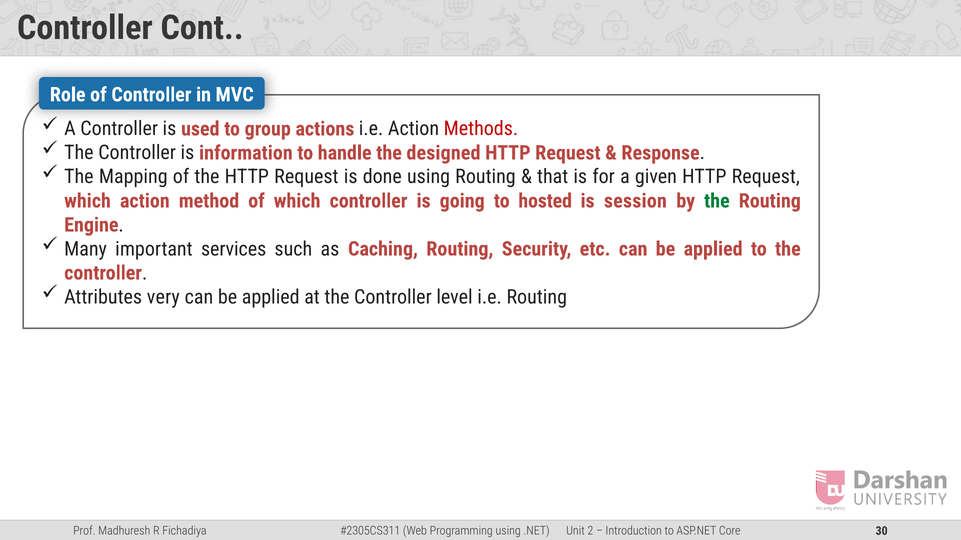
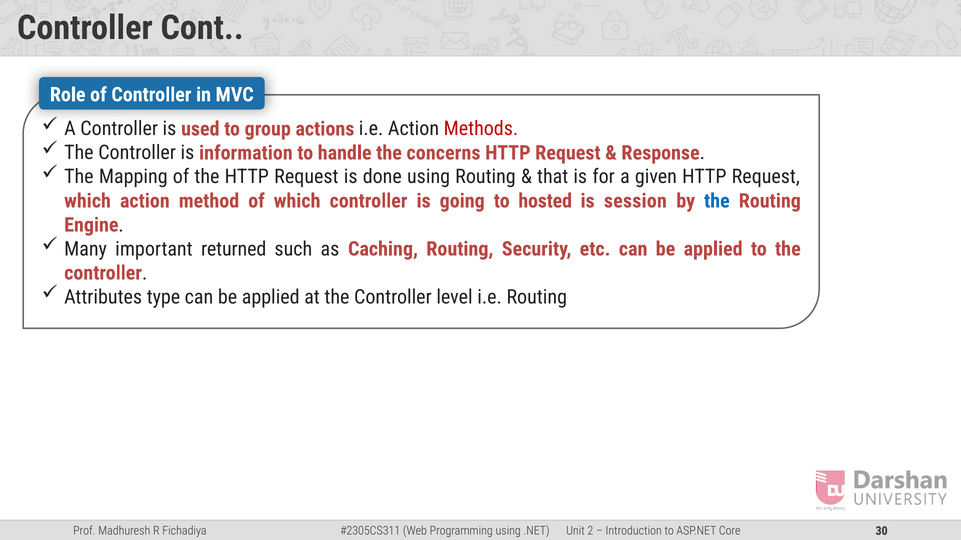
designed: designed -> concerns (443, 153)
the colour: green -> blue (717, 201)
services: services -> returned (234, 249)
very: very -> type (163, 297)
